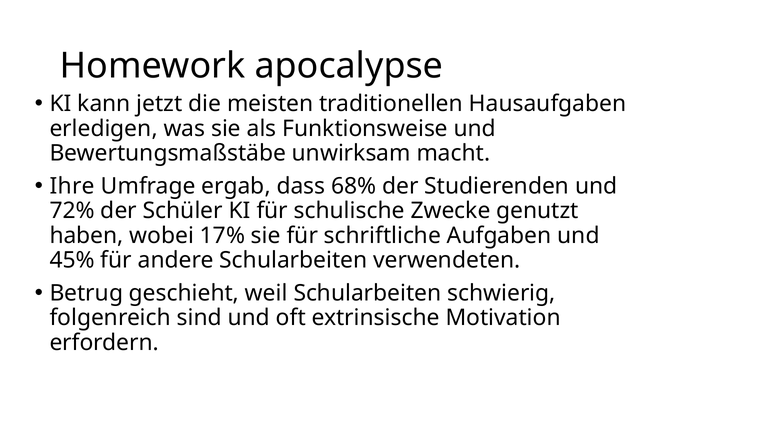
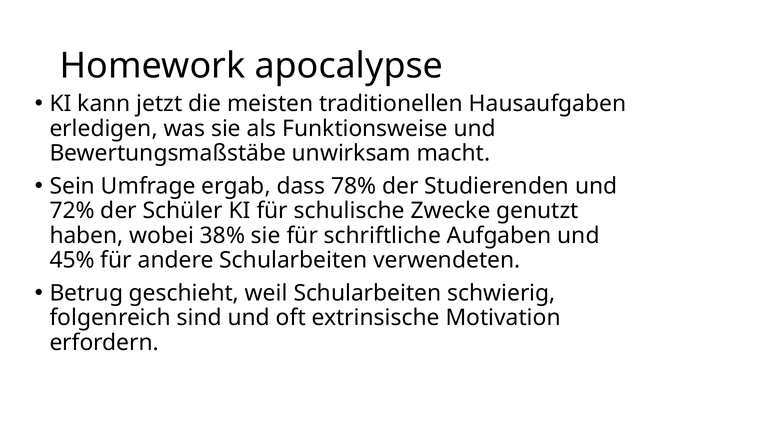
Ihre: Ihre -> Sein (72, 186)
68%: 68% -> 78% (354, 186)
17%: 17% -> 38% (222, 236)
